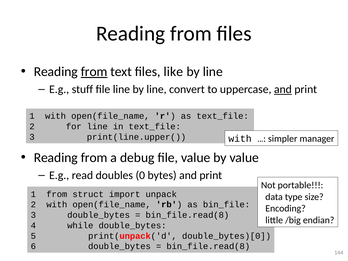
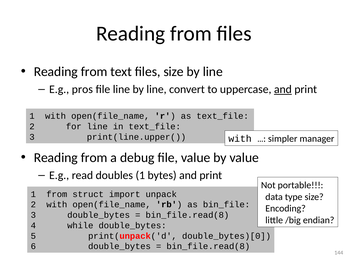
from underline: present -> none (94, 72)
files like: like -> size (174, 72)
stuff: stuff -> pros (82, 89)
doubles 0: 0 -> 1 (140, 175)
